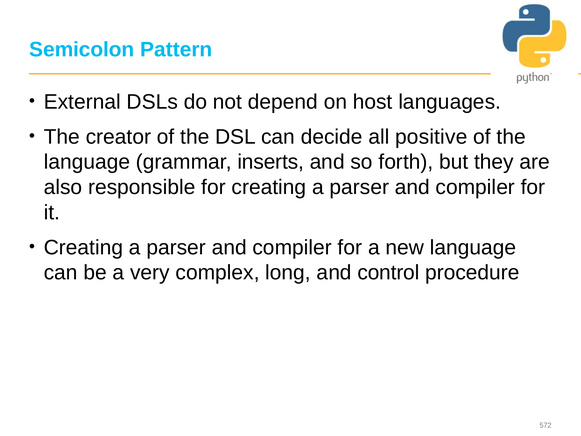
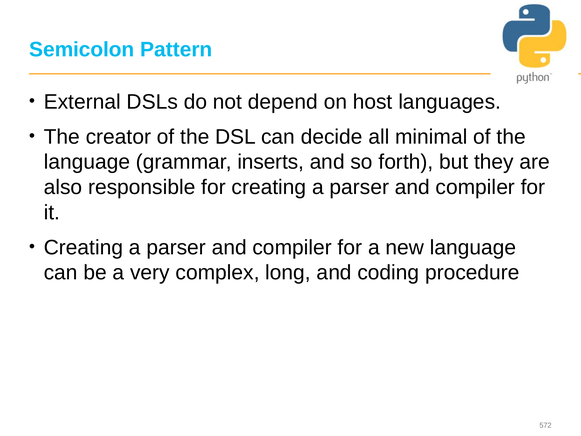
positive: positive -> minimal (431, 137)
control: control -> coding (388, 273)
